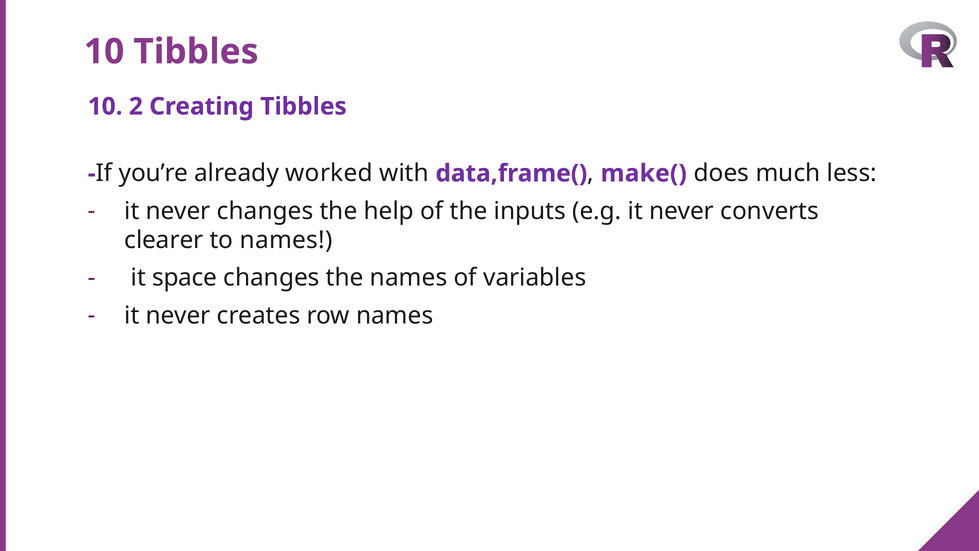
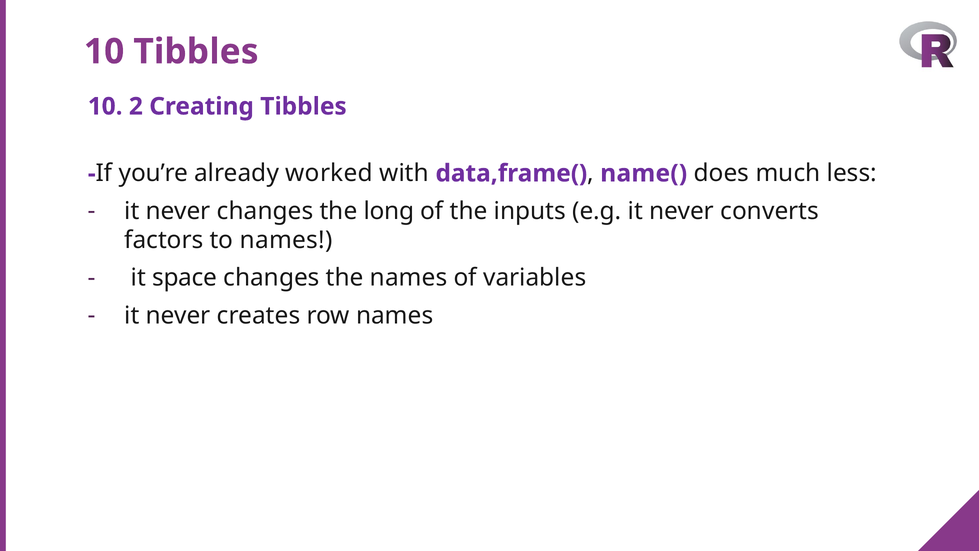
make(: make( -> name( (644, 173)
help: help -> long (389, 211)
clearer: clearer -> factors (164, 240)
